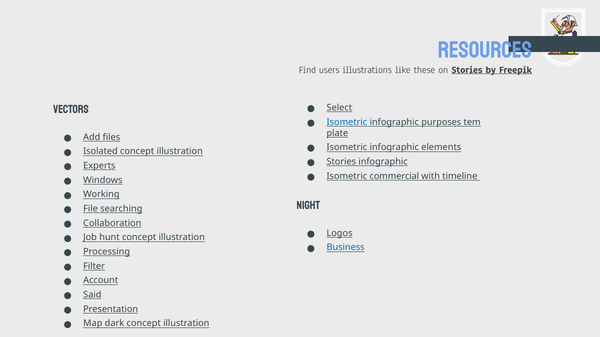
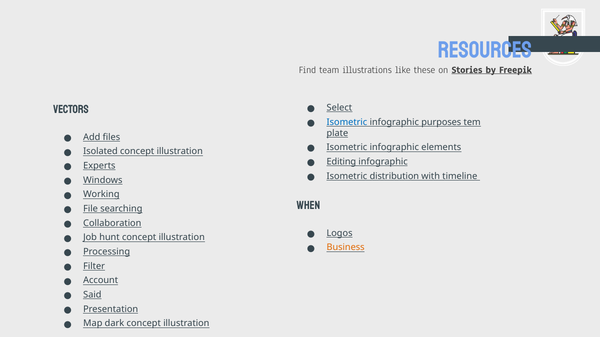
users: users -> team (329, 70)
Stories: Stories -> Editing (341, 162)
commercial: commercial -> distribution (394, 176)
NIGHT: NIGHT -> WHEN (308, 206)
Business colour: blue -> orange (346, 248)
